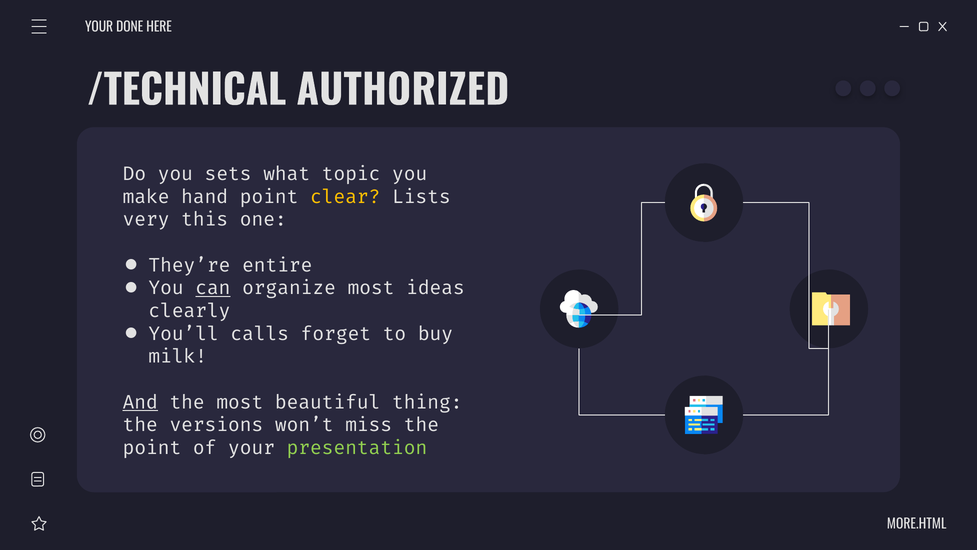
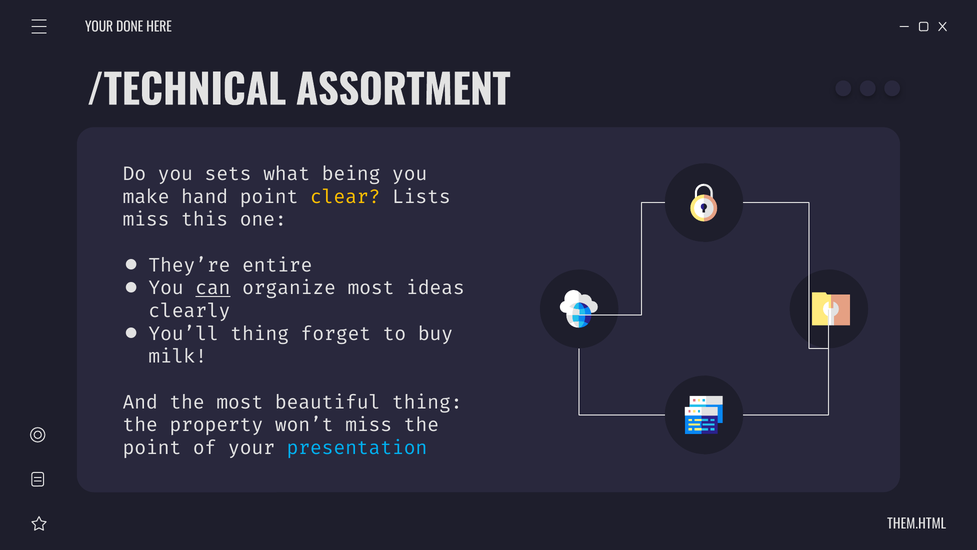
AUTHORIZED: AUTHORIZED -> ASSORTMENT (403, 91)
topic: topic -> being (351, 174)
very: very -> miss (146, 220)
You’ll calls: calls -> thing (260, 334)
And underline: present -> none (140, 402)
versions: versions -> property (216, 425)
presentation colour: light green -> light blue (357, 448)
MORE.HTML: MORE.HTML -> THEM.HTML (917, 524)
